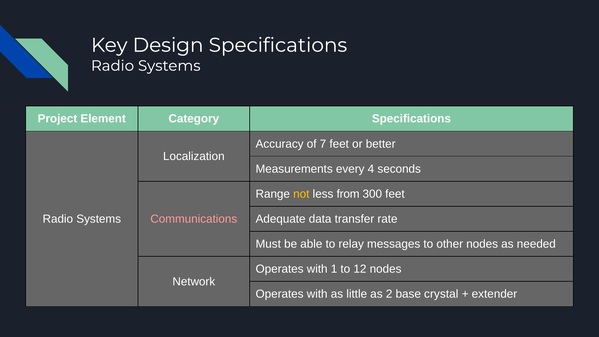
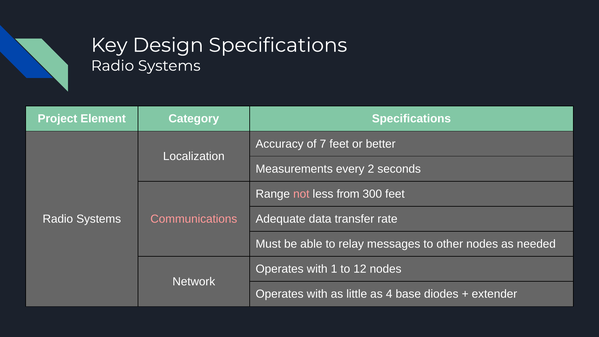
4: 4 -> 2 (371, 169)
not colour: yellow -> pink (301, 194)
2: 2 -> 4 (389, 294)
crystal: crystal -> diodes (441, 294)
